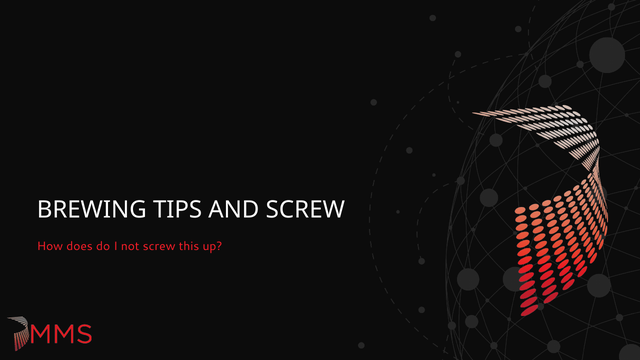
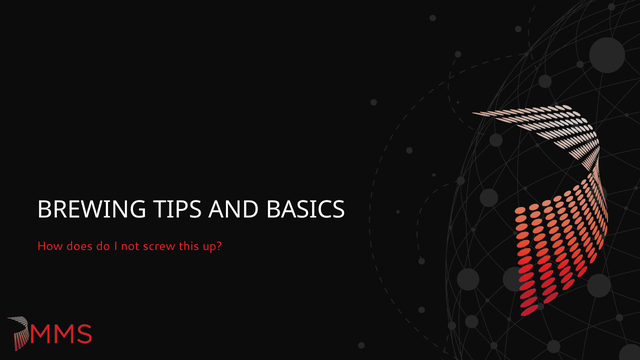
AND SCREW: SCREW -> BASICS (305, 210)
